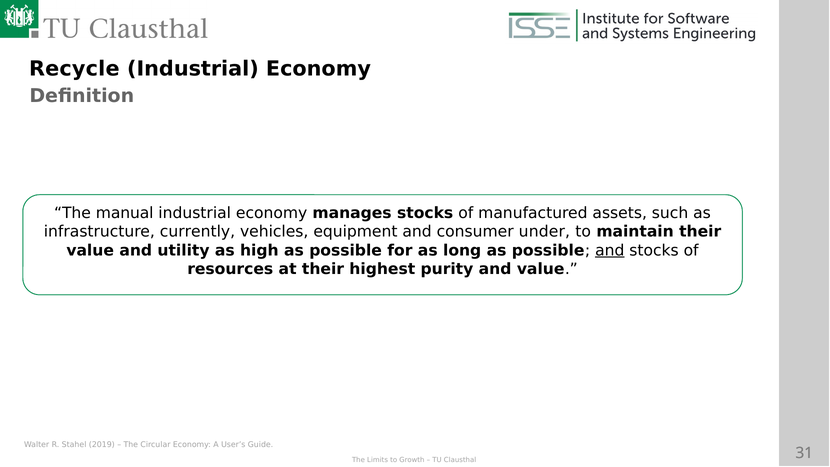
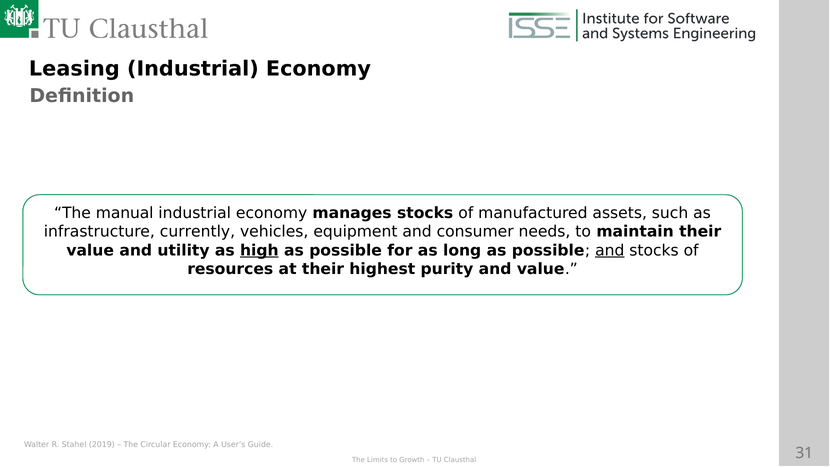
Recycle: Recycle -> Leasing (74, 69)
under: under -> needs (544, 232)
high underline: none -> present (259, 250)
